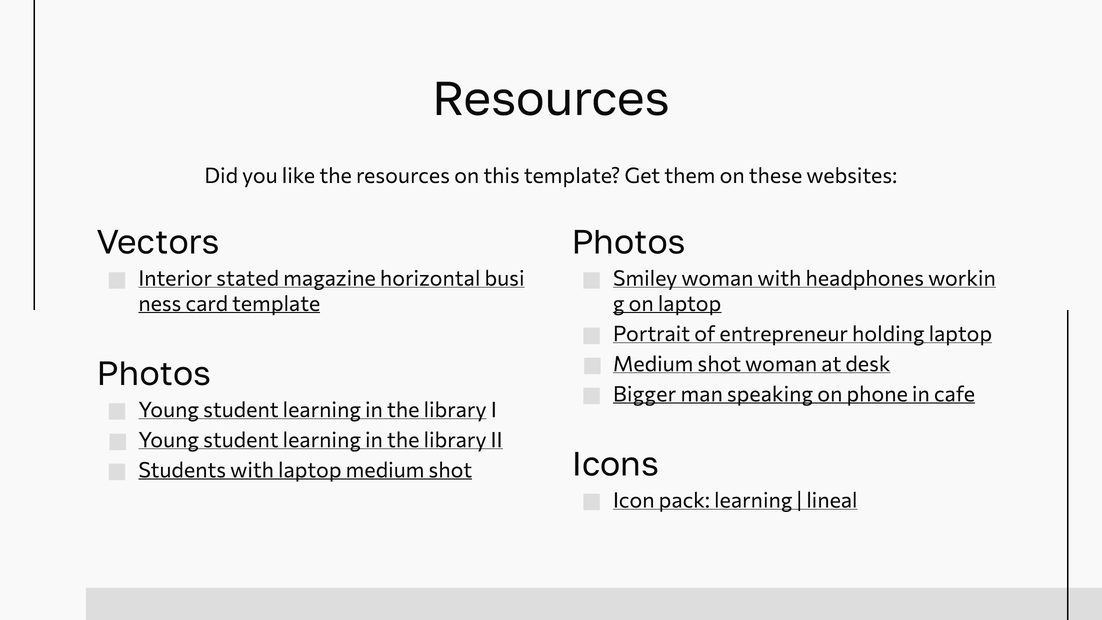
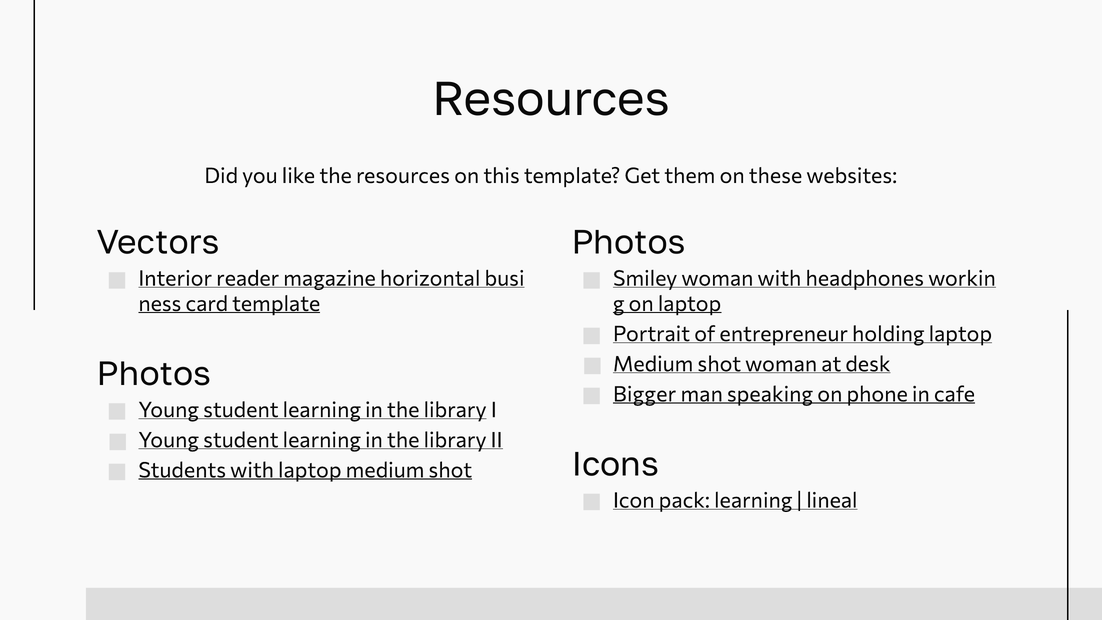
stated: stated -> reader (248, 279)
